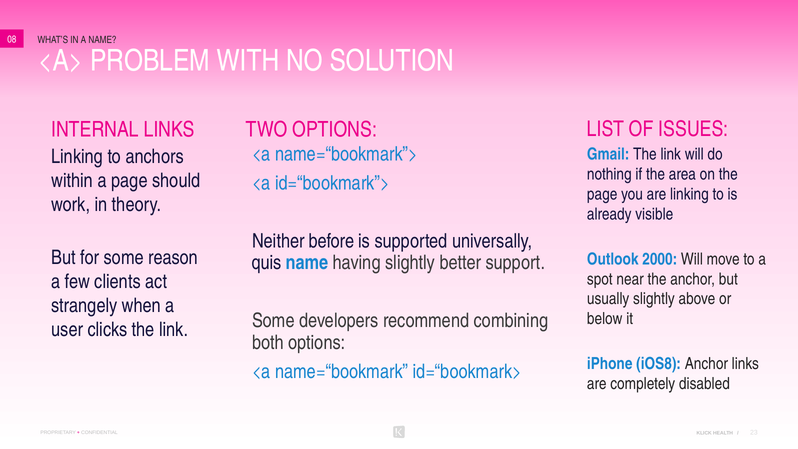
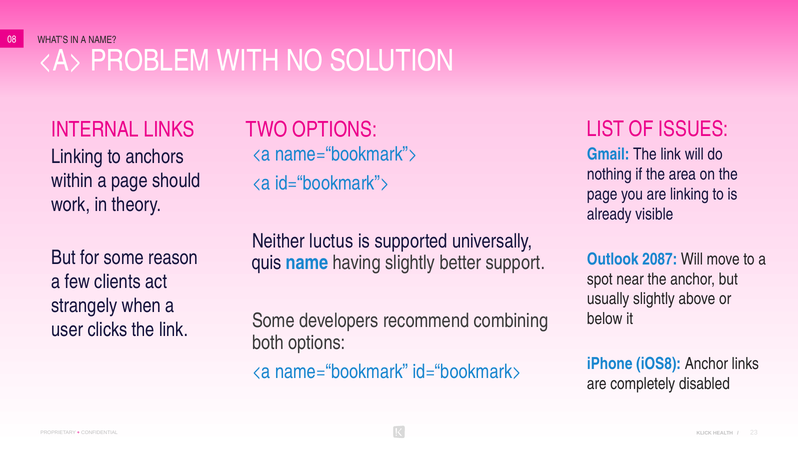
before: before -> luctus (331, 241)
2000: 2000 -> 2087 (660, 259)
